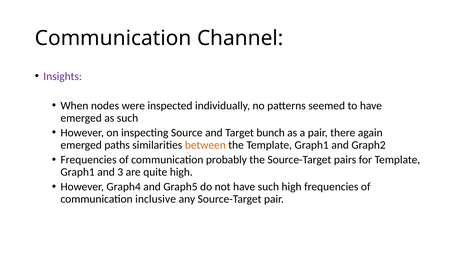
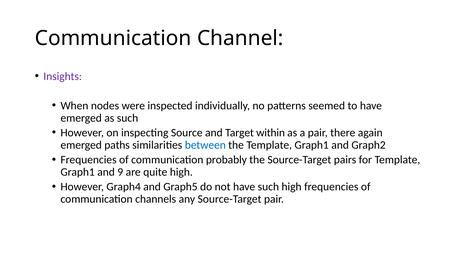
bunch: bunch -> within (271, 133)
between colour: orange -> blue (205, 145)
3: 3 -> 9 (120, 172)
inclusive: inclusive -> channels (156, 199)
